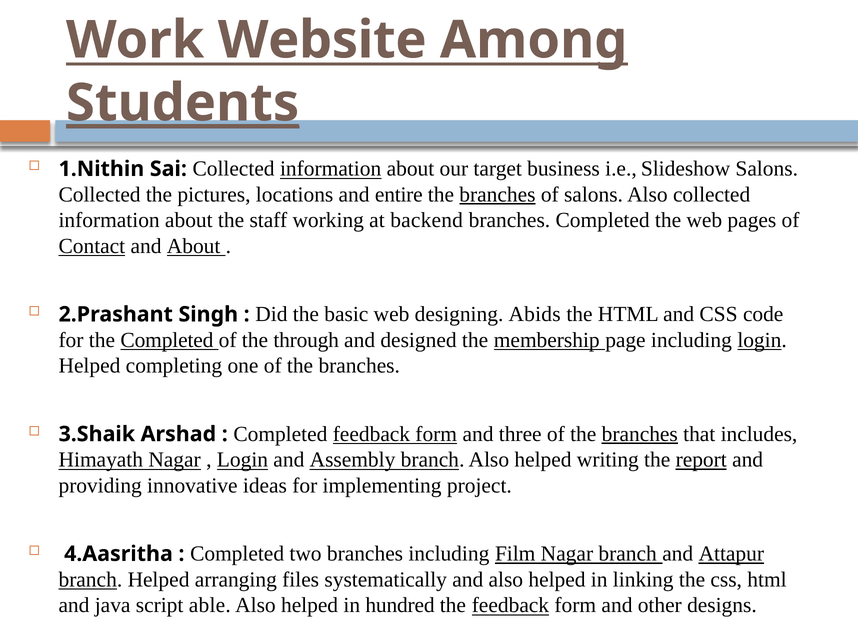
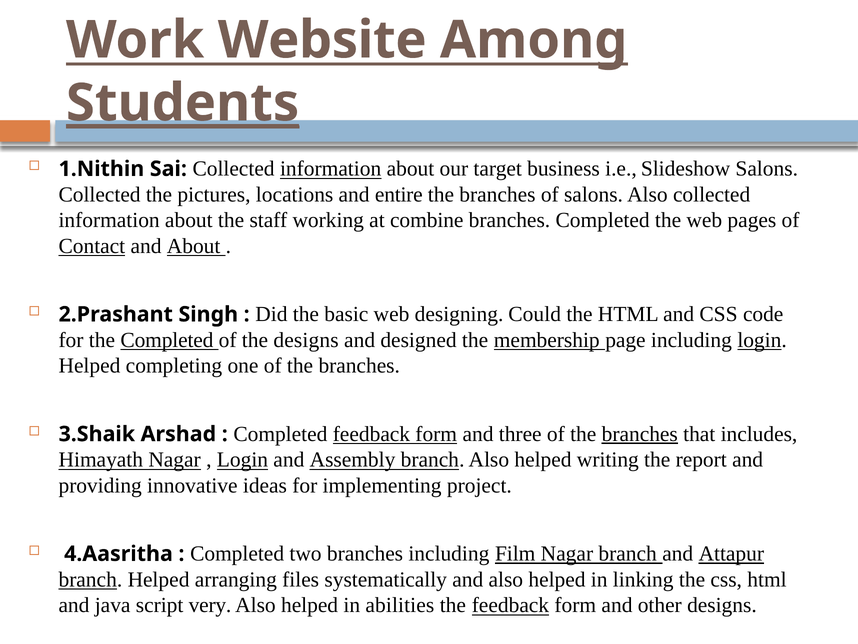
branches underline: present -> none (497, 194)
backend: backend -> combine (427, 220)
Abids: Abids -> Could (535, 314)
the through: through -> designs (306, 340)
report underline: present -> none (701, 460)
able: able -> very (210, 605)
hundred: hundred -> abilities (400, 605)
